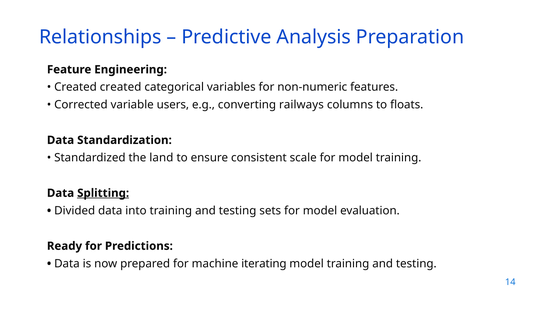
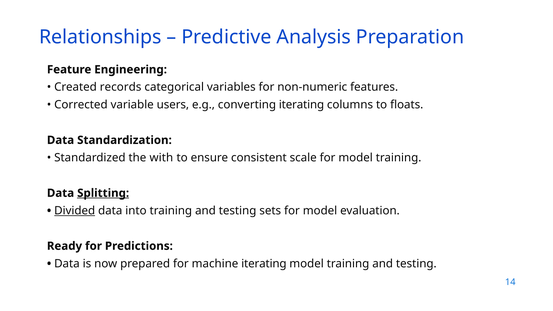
Created created: created -> records (121, 87)
converting railways: railways -> iterating (302, 105)
land: land -> with (161, 158)
Divided underline: none -> present (75, 211)
